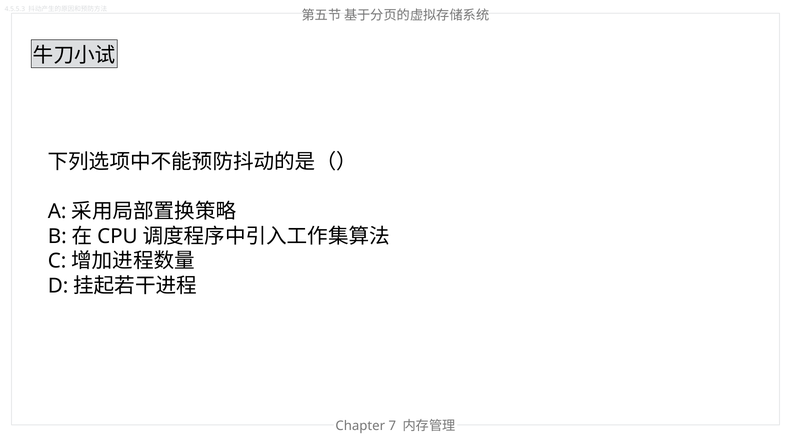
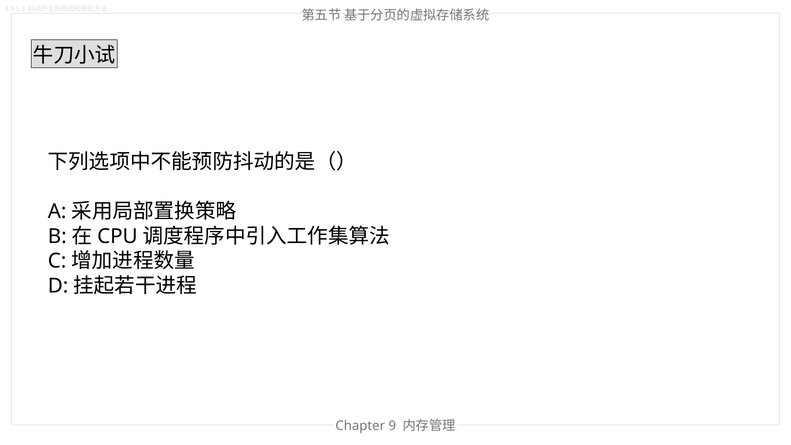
7: 7 -> 9 (392, 426)
